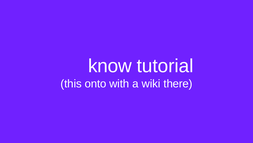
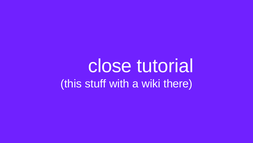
know: know -> close (110, 66)
onto: onto -> stuff (95, 83)
